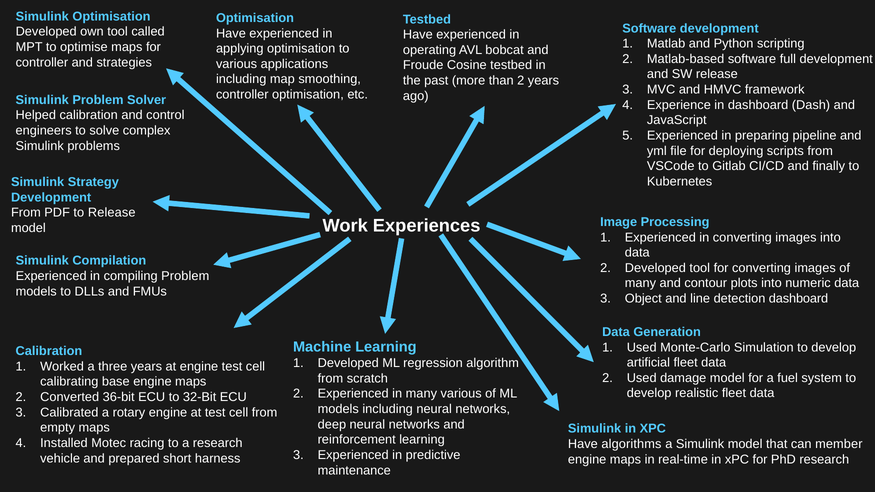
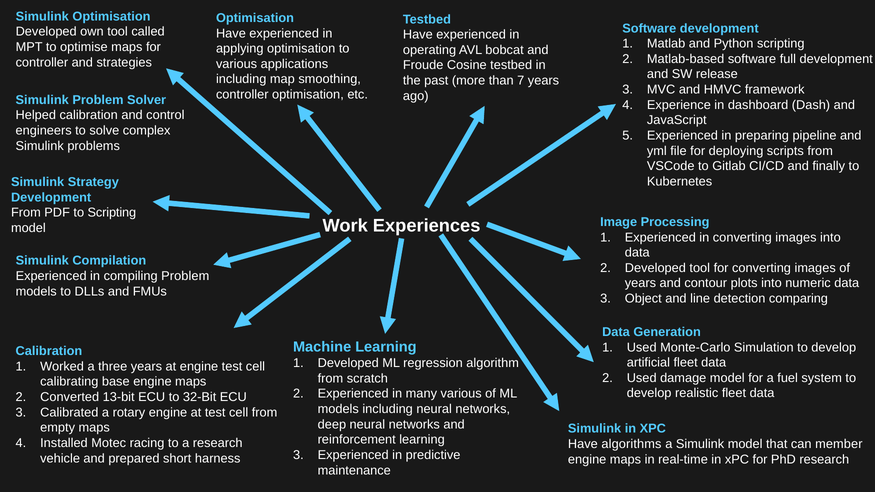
than 2: 2 -> 7 (521, 81)
to Release: Release -> Scripting (112, 213)
many: many -> years (640, 283)
detection dashboard: dashboard -> comparing (798, 299)
36-bit: 36-bit -> 13-bit (119, 397)
